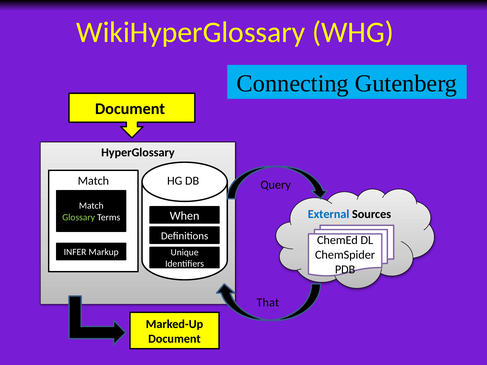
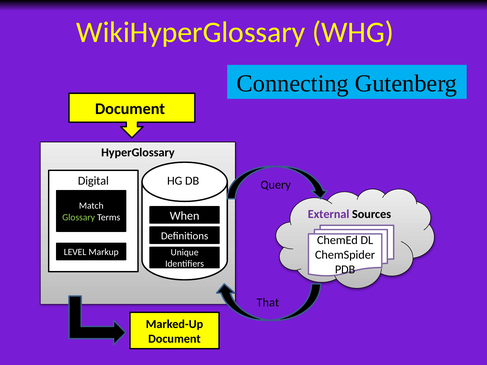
Match: Match -> Digital (93, 181)
External colour: blue -> purple (329, 214)
INFER: INFER -> LEVEL (75, 252)
